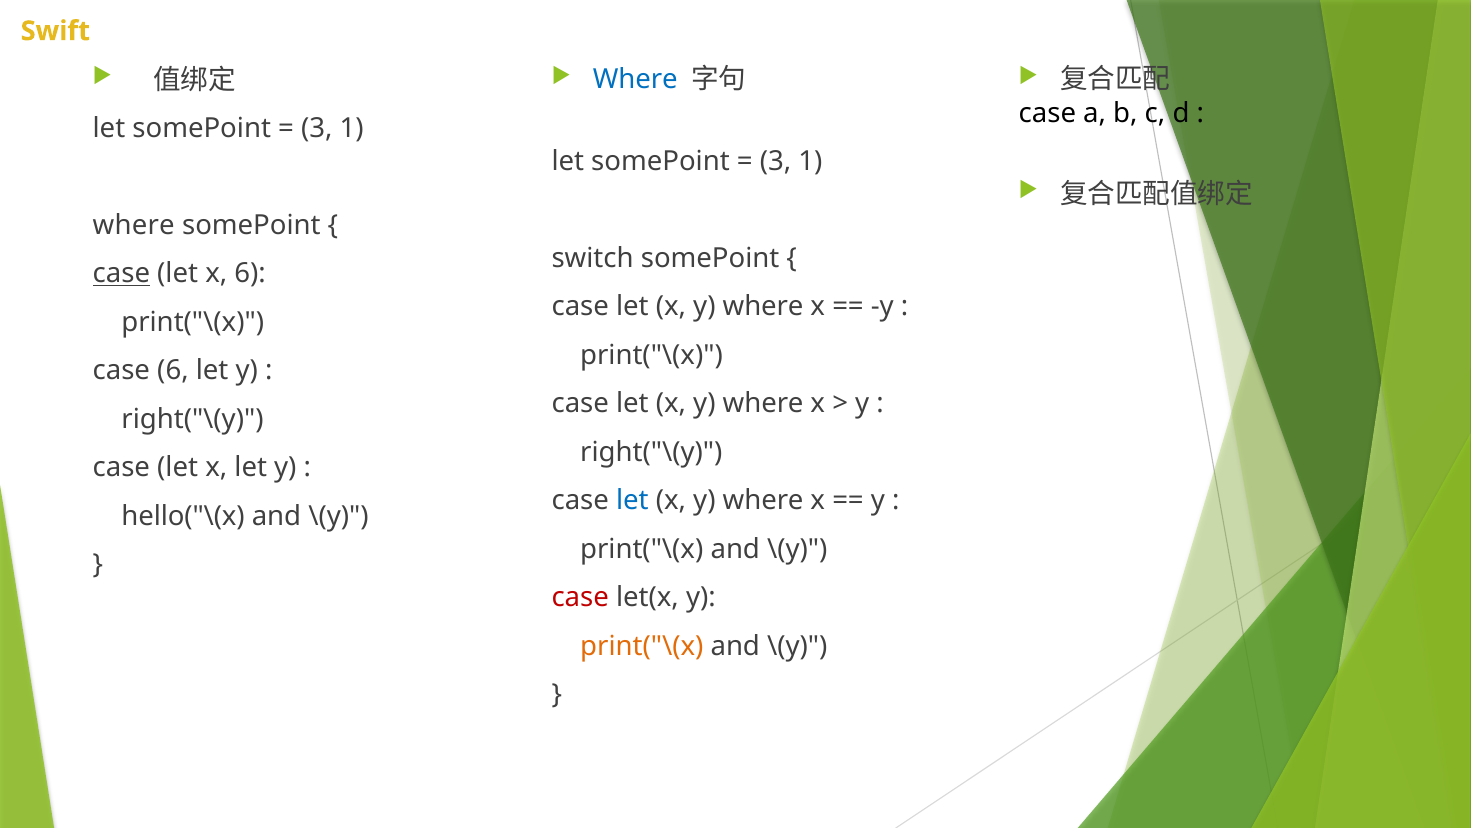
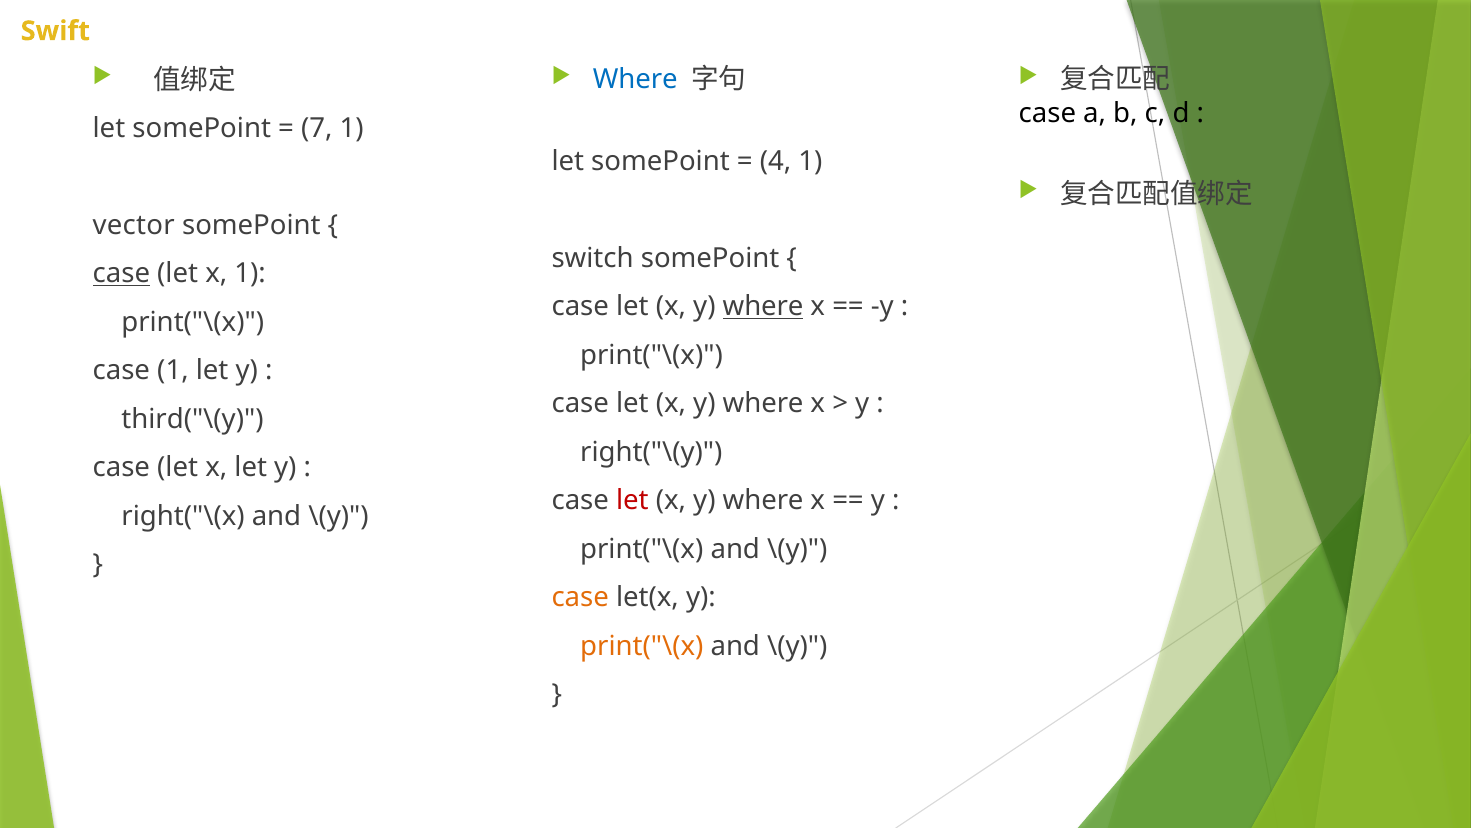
3: 3 -> 7 (317, 128)
3: 3 -> 4 (776, 161)
where: where -> vector (134, 225)
x 6: 6 -> 1 (250, 274)
where underline: none -> present (763, 307)
case 6: 6 -> 1 (173, 370)
right("\(y: right("\(y -> third("\(y (192, 419)
let colour: blue -> red (632, 500)
hello("\(x: hello("\(x -> right("\(x (183, 516)
case colour: red -> orange (580, 597)
